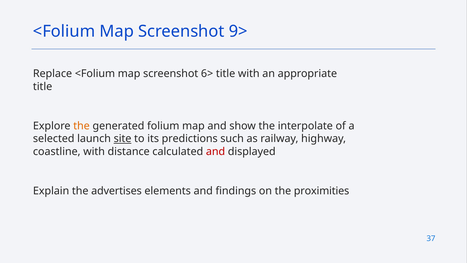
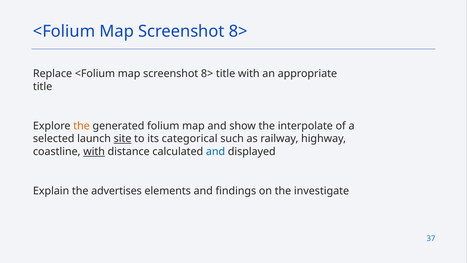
9>: 9> -> 8> (238, 31)
6>: 6> -> 8> (207, 74)
predictions: predictions -> categorical (190, 139)
with underline: none -> present (94, 151)
and colour: red -> blue (216, 151)
proximities: proximities -> investigate (322, 191)
